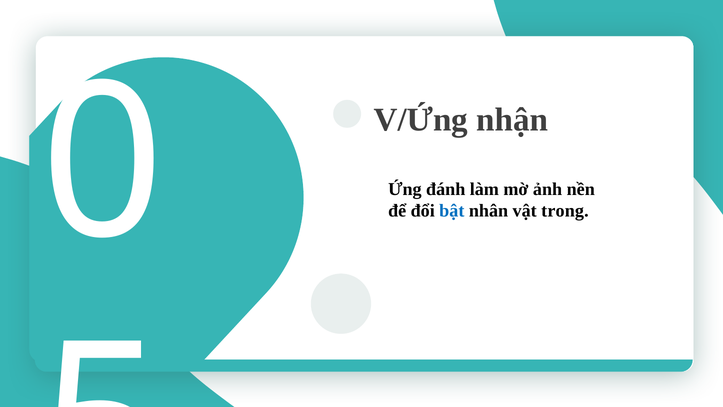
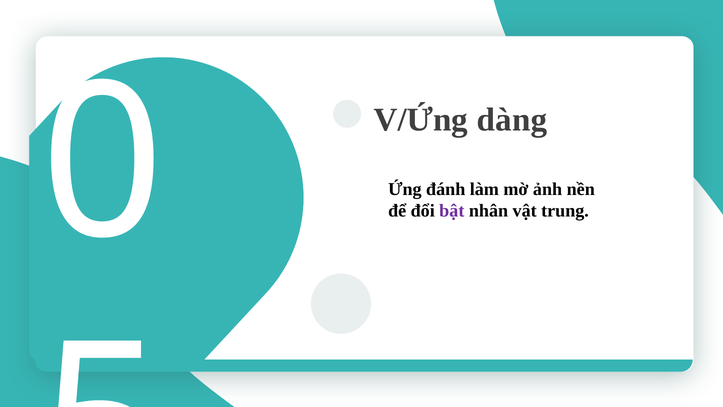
nhận: nhận -> dàng (512, 120)
bật colour: blue -> purple (452, 211)
trong: trong -> trung (565, 211)
